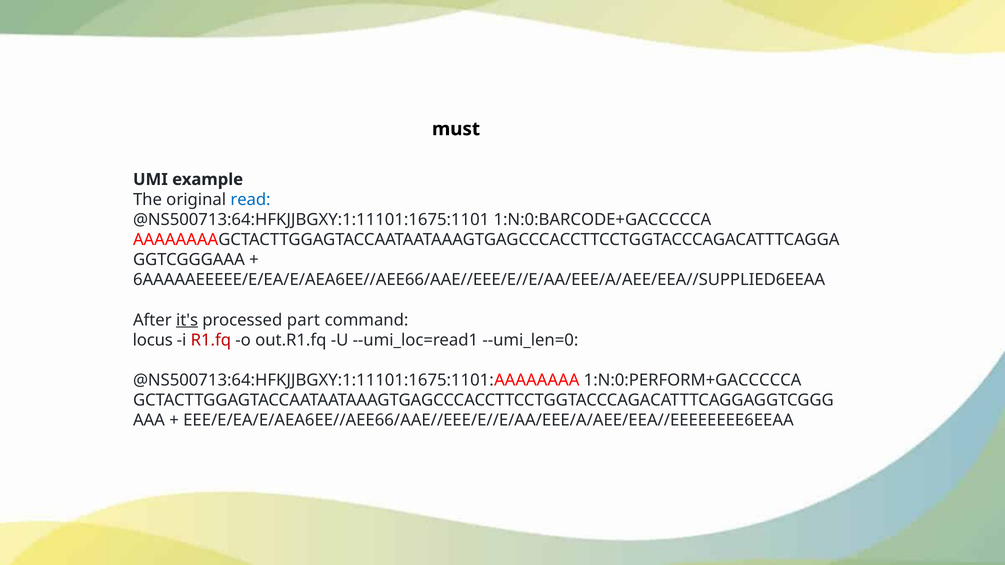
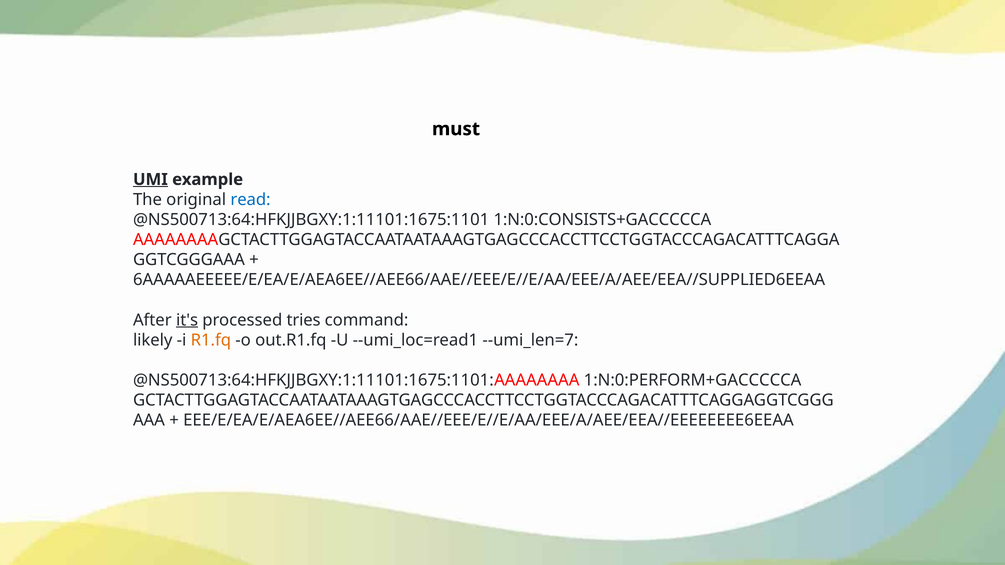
UMI underline: none -> present (150, 180)
1:N:0:BARCODE+GACCCCCA: 1:N:0:BARCODE+GACCCCCA -> 1:N:0:CONSISTS+GACCCCCA (602, 220)
part: part -> tries (304, 320)
locus: locus -> likely (153, 340)
R1.fq colour: red -> orange (211, 340)
--umi_len=0: --umi_len=0 -> --umi_len=7 (530, 340)
